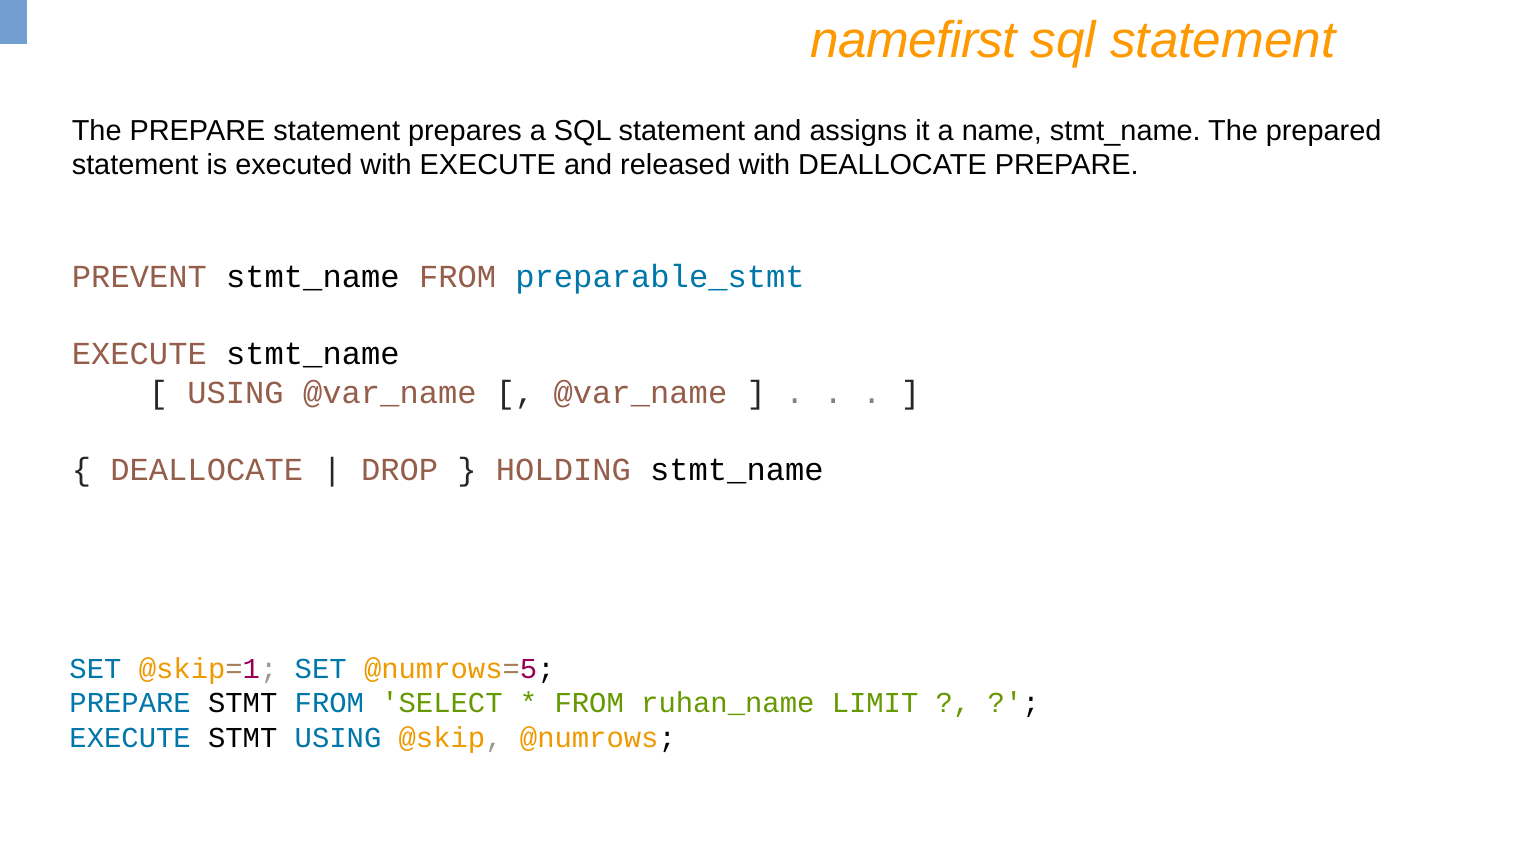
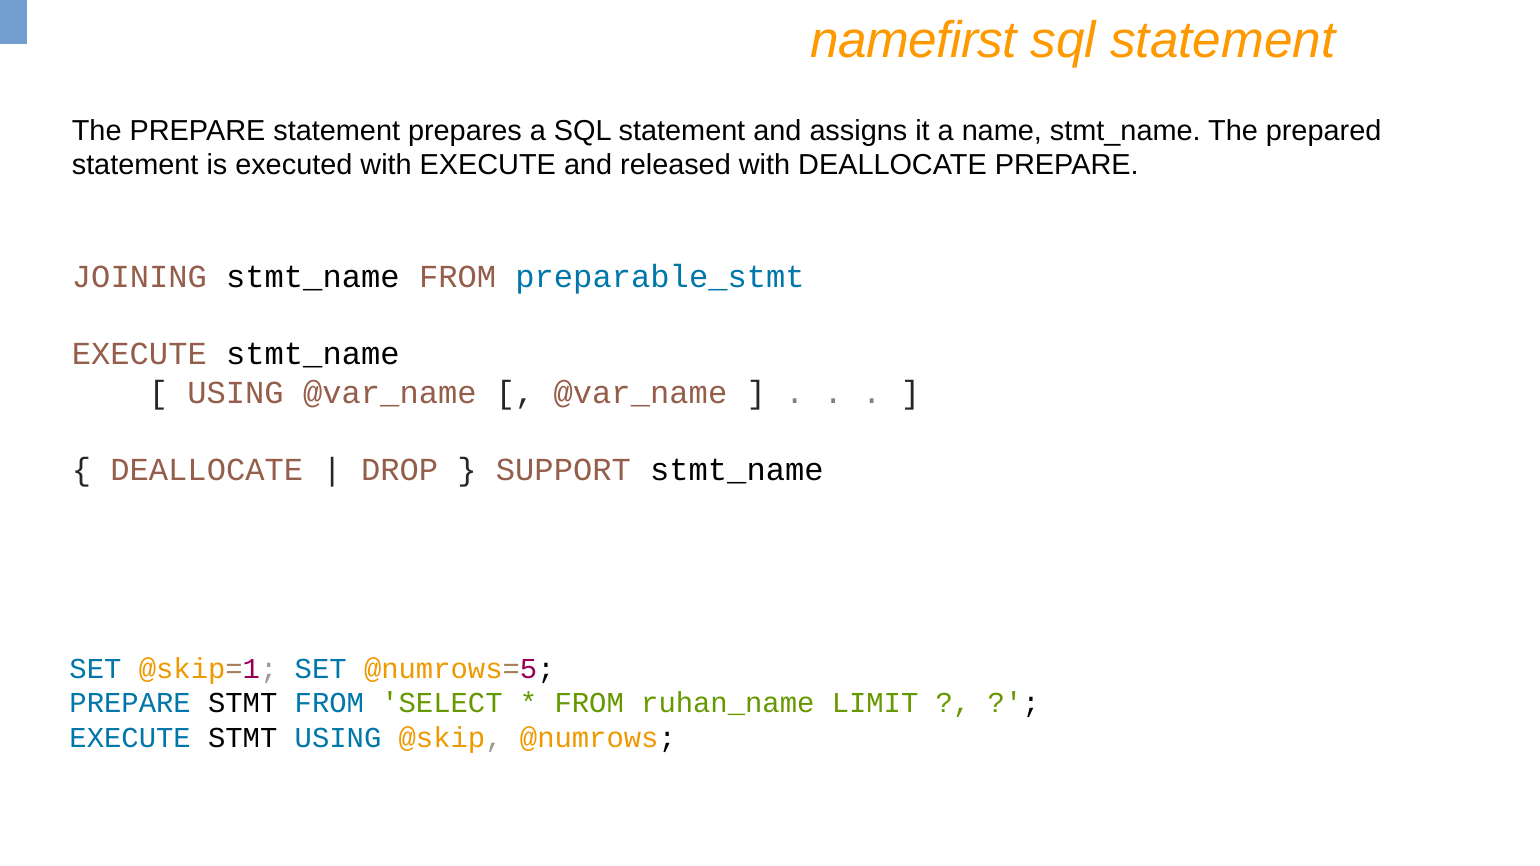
PREVENT: PREVENT -> JOINING (139, 277)
HOLDING: HOLDING -> SUPPORT (563, 470)
